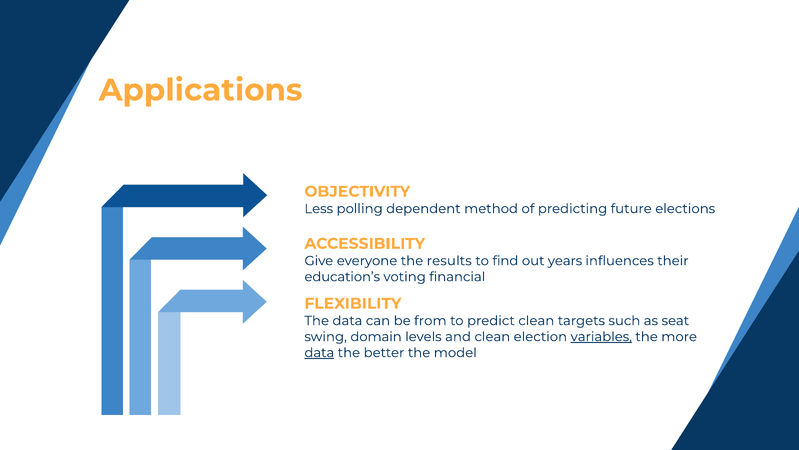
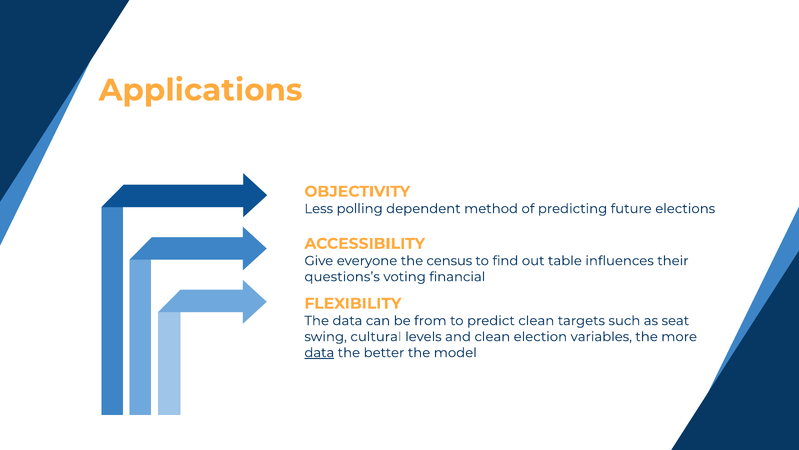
results: results -> census (449, 261)
years: years -> table (565, 261)
education’s: education’s -> questions’s (342, 276)
domain: domain -> cultural (376, 336)
variables underline: present -> none (601, 336)
